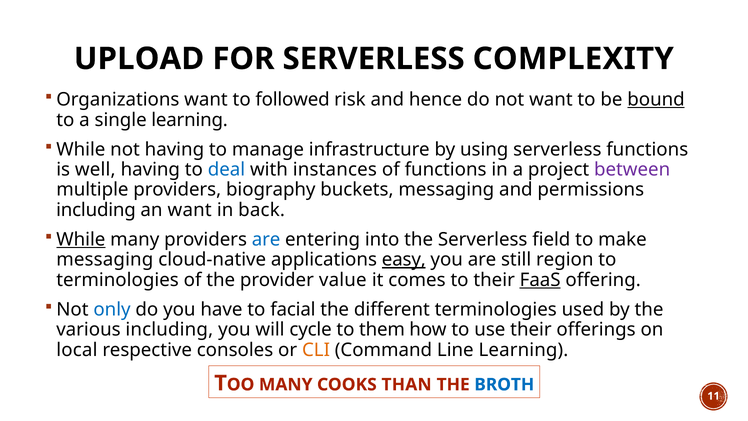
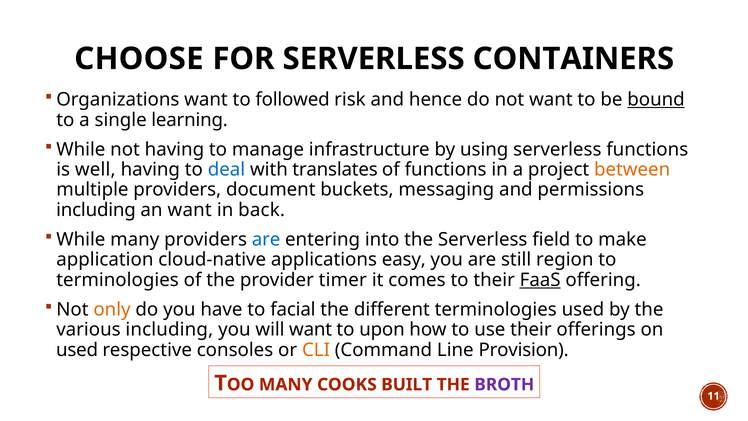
UPLOAD: UPLOAD -> CHOOSE (139, 59)
COMPLEXITY: COMPLEXITY -> CONTAINERS (573, 59)
instances: instances -> translates (335, 169)
between colour: purple -> orange (632, 169)
biography: biography -> document (271, 190)
While underline: present -> none (81, 239)
messaging: messaging -> application (105, 260)
easy underline: present -> none (404, 260)
value: value -> timer (343, 280)
only colour: blue -> orange (112, 309)
will cycle: cycle -> want (311, 329)
them: them -> upon (382, 329)
local: local -> used (77, 350)
Line Learning: Learning -> Provision (524, 350)
THAN: THAN -> BUILT (407, 384)
BROTH colour: blue -> purple (504, 384)
